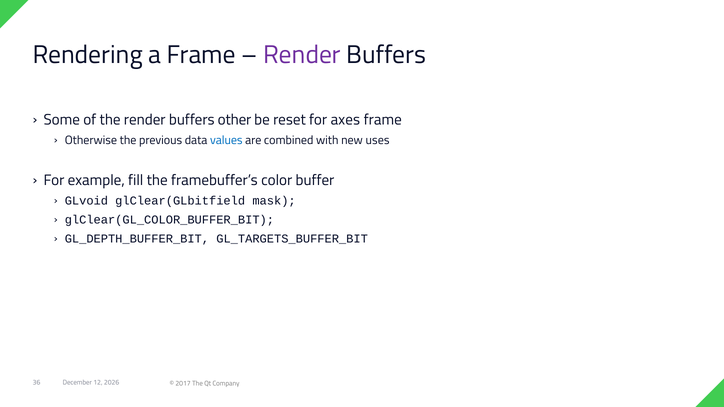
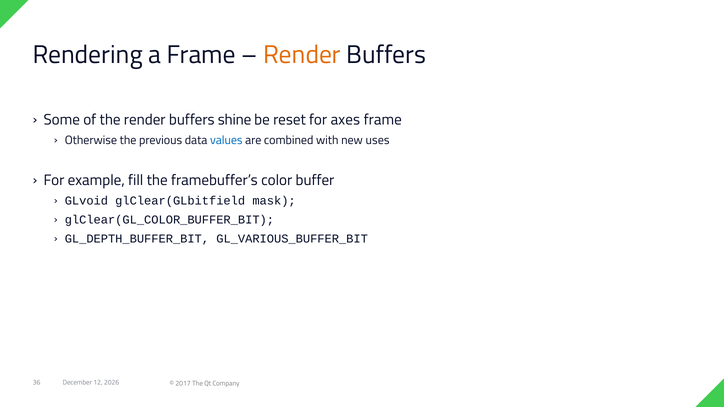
Render colour: purple -> orange (302, 55)
other: other -> shine (235, 120)
GL_TARGETS_BUFFER_BIT: GL_TARGETS_BUFFER_BIT -> GL_VARIOUS_BUFFER_BIT (292, 239)
